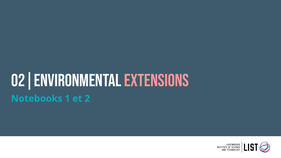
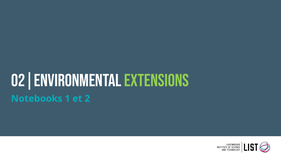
extensions colour: pink -> light green (157, 80)
